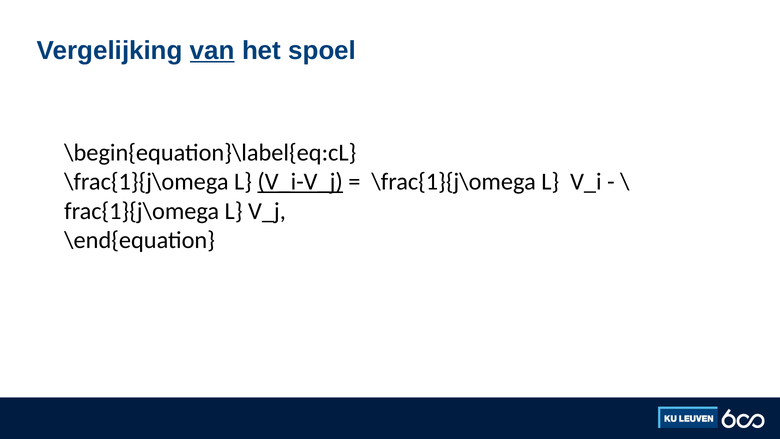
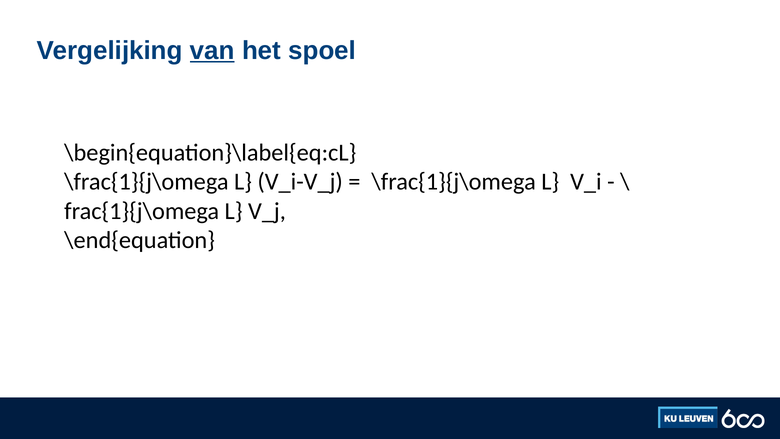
V_i-V_j underline: present -> none (300, 182)
